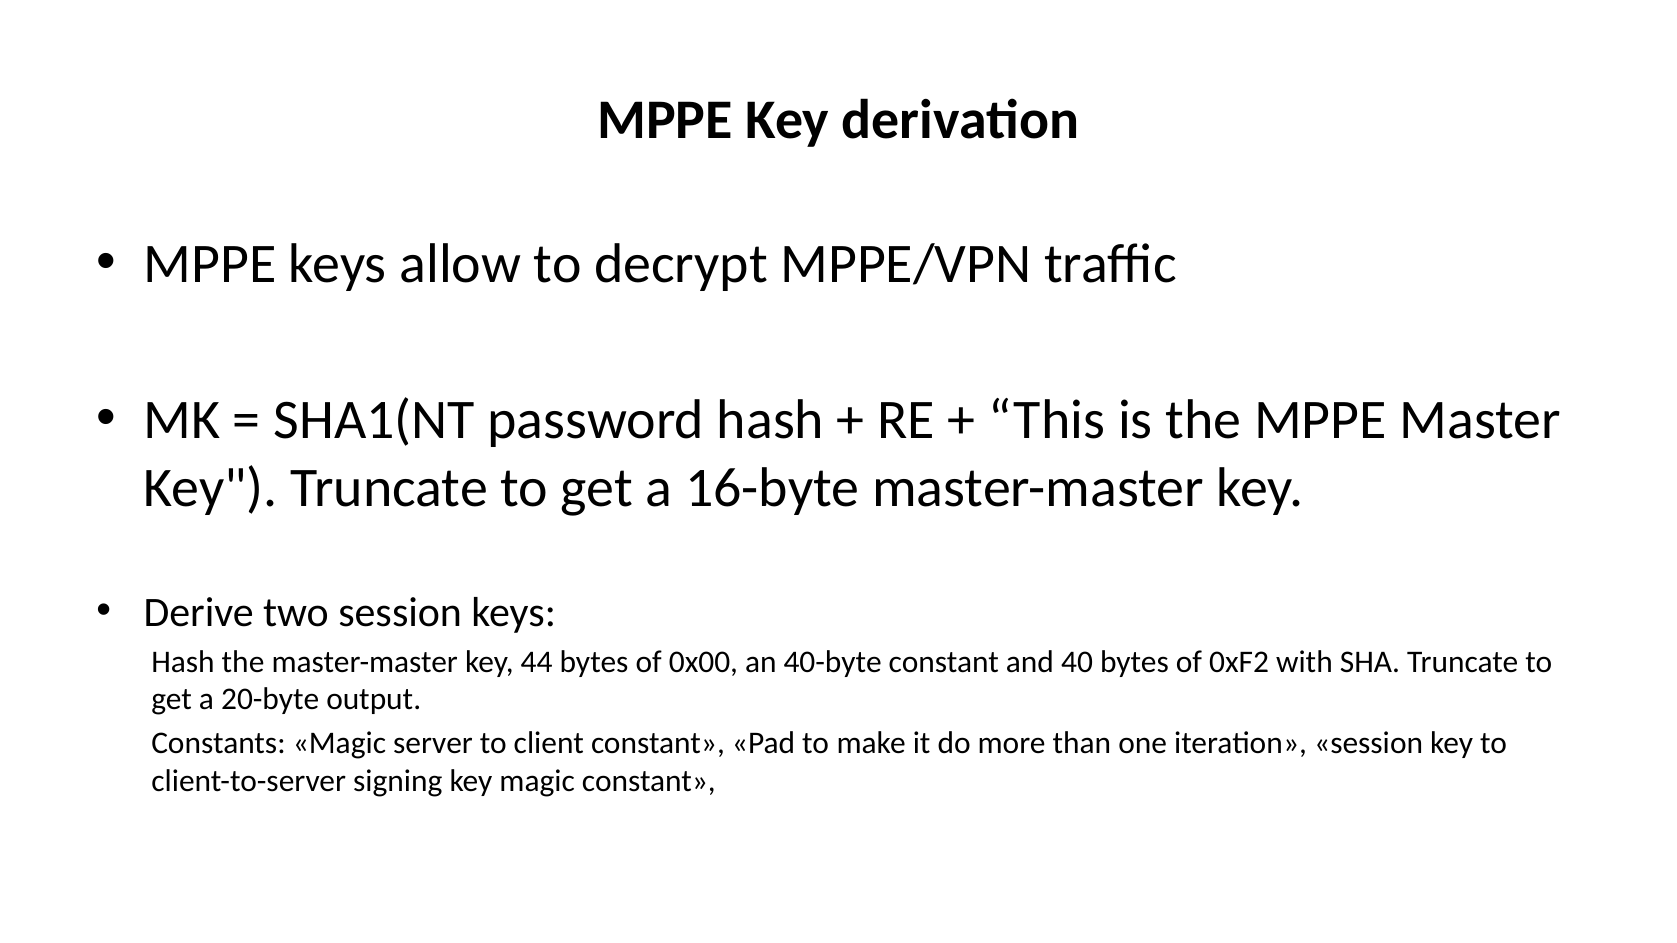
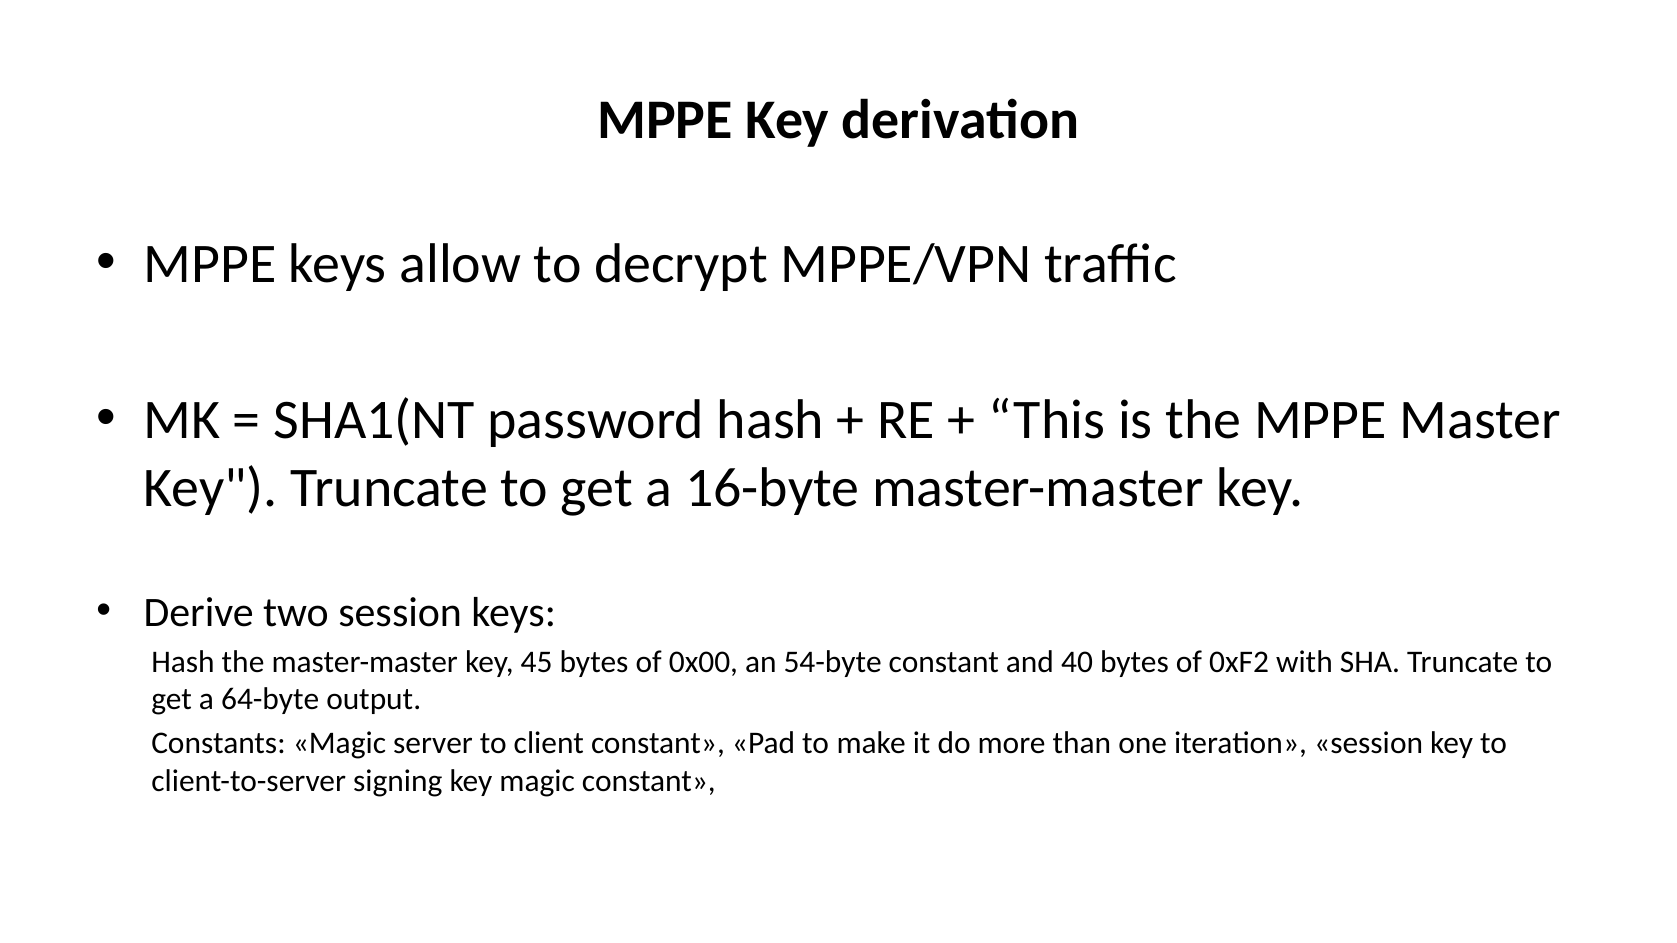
44: 44 -> 45 (537, 662)
40-byte: 40-byte -> 54-byte (833, 662)
20-byte: 20-byte -> 64-byte (270, 700)
